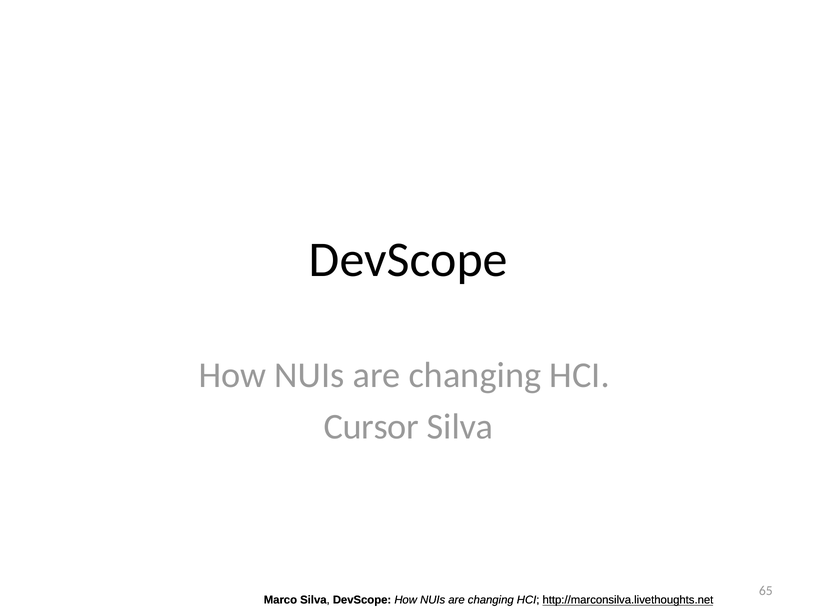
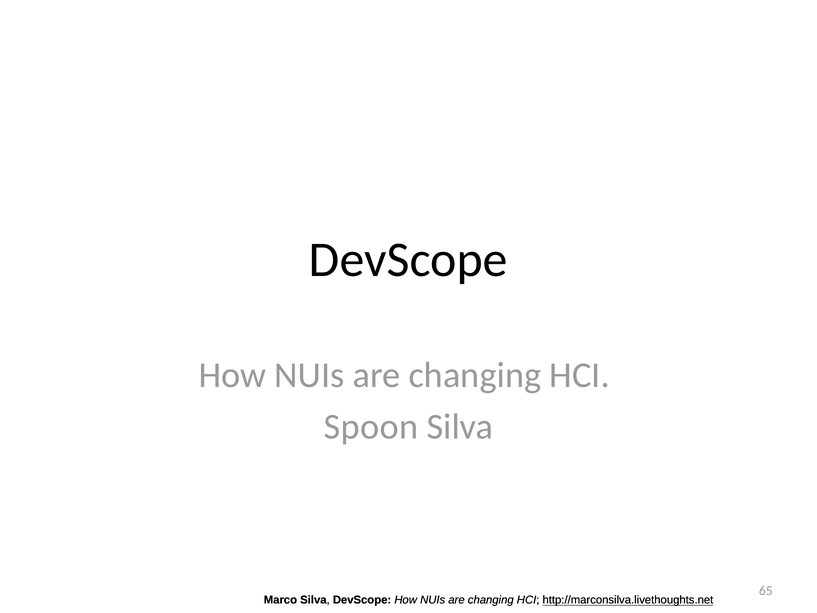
Cursor: Cursor -> Spoon (371, 427)
